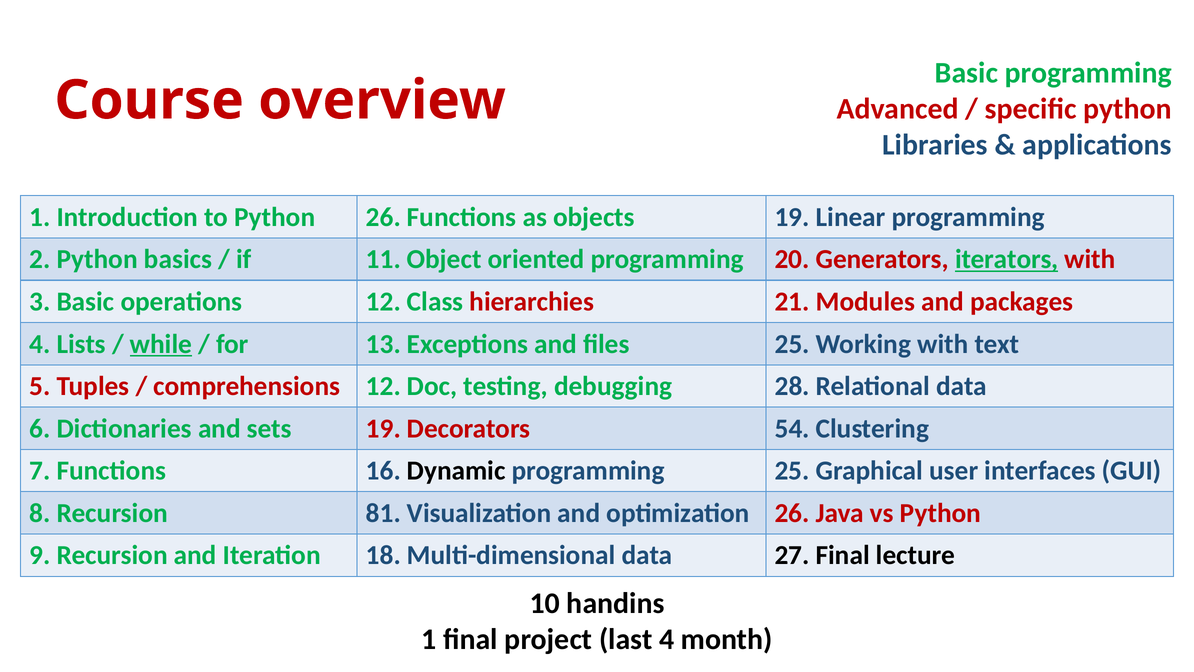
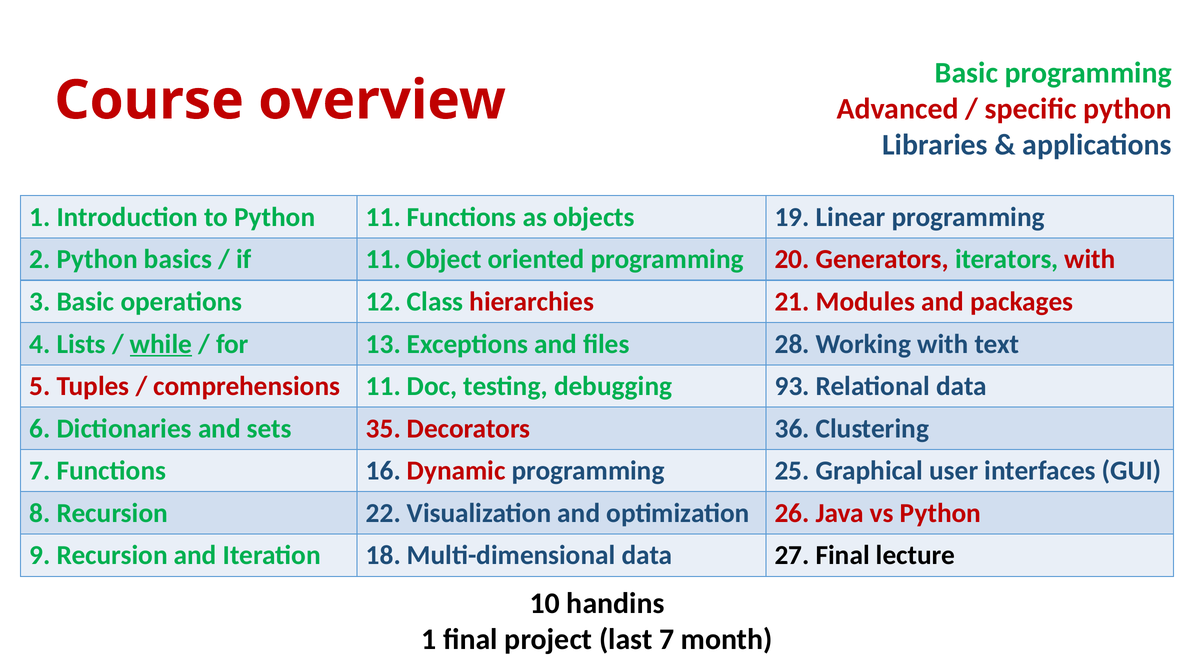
Python 26: 26 -> 11 (383, 217)
iterators underline: present -> none (1007, 259)
files 25: 25 -> 28 (792, 344)
comprehensions 12: 12 -> 11 (383, 386)
28: 28 -> 93 (792, 386)
sets 19: 19 -> 35 (383, 428)
54: 54 -> 36 (792, 428)
Dynamic colour: black -> red (456, 471)
81: 81 -> 22 (383, 513)
last 4: 4 -> 7 (667, 639)
